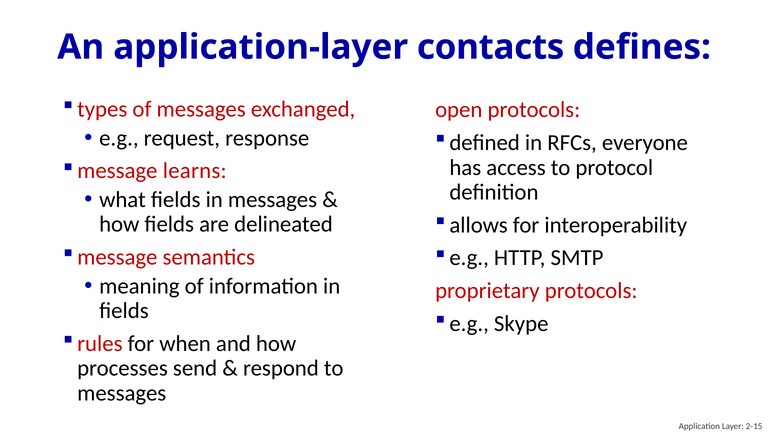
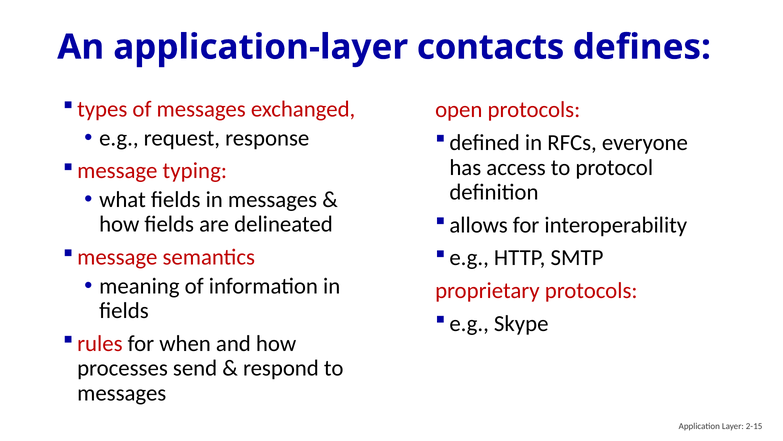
learns: learns -> typing (195, 171)
